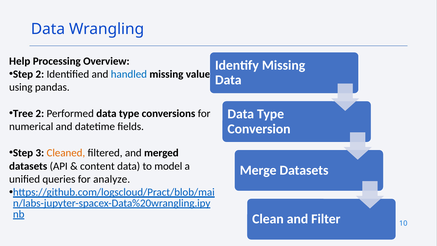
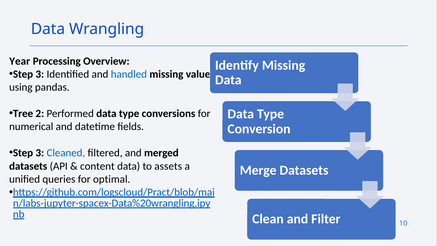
Help: Help -> Year (20, 61)
2: 2 -> 3 (40, 74)
Cleaned colour: orange -> blue (66, 153)
model: model -> assets (168, 166)
analyze: analyze -> optimal (112, 179)
